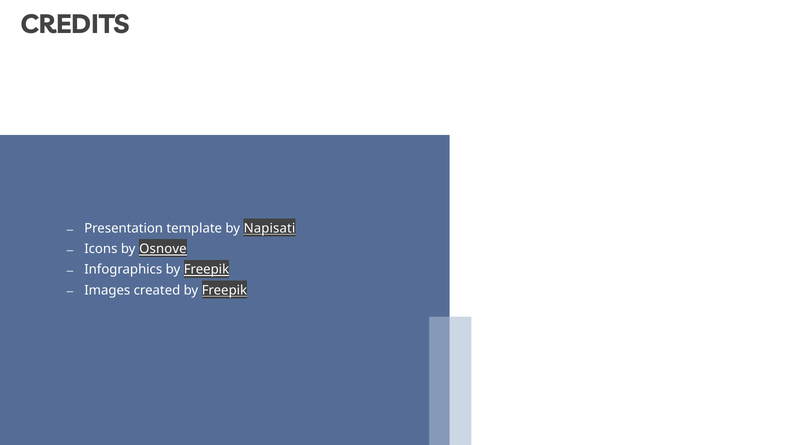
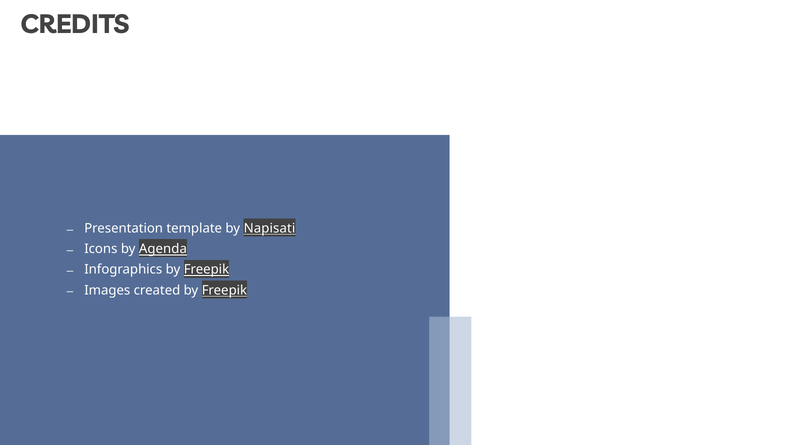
Osnove: Osnove -> Agenda (163, 249)
